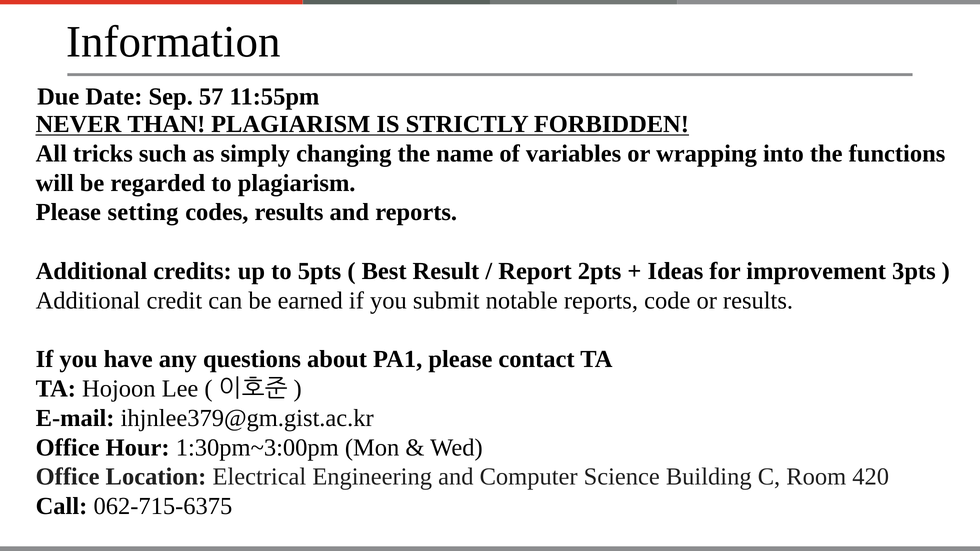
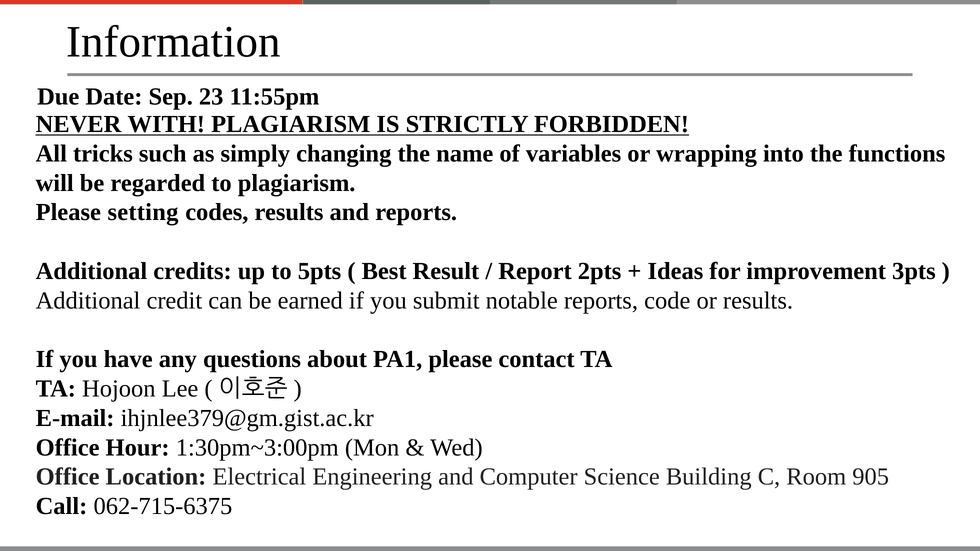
57: 57 -> 23 (211, 96)
THAN: THAN -> WITH (166, 124)
420: 420 -> 905 (871, 477)
